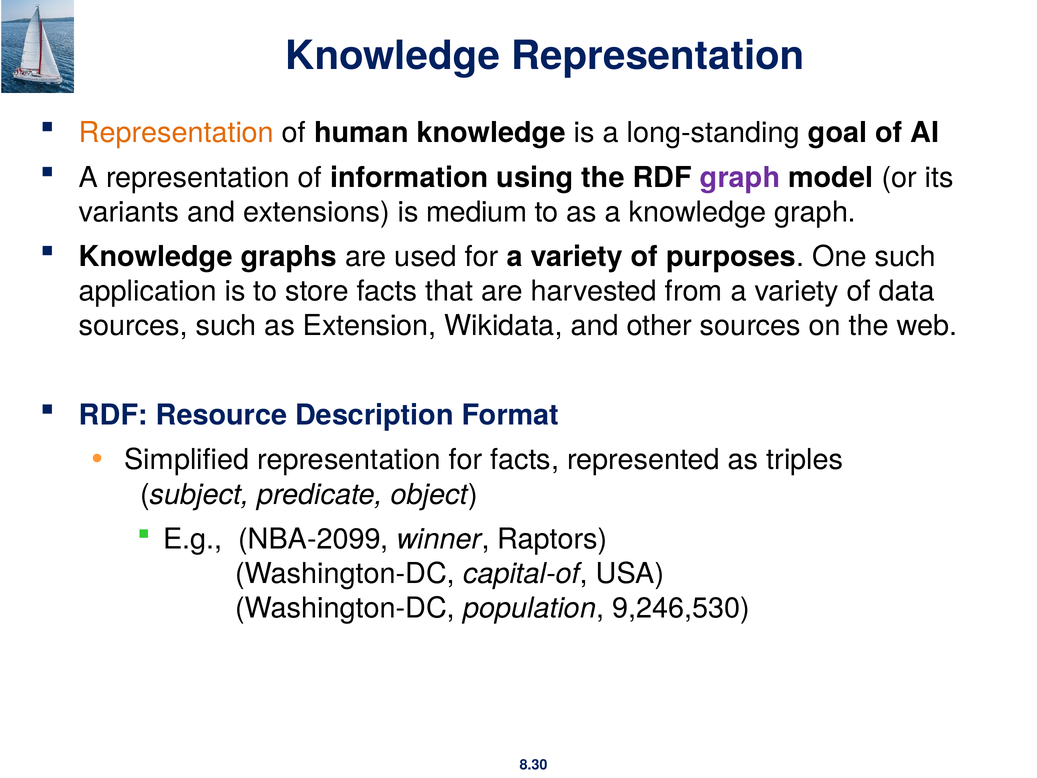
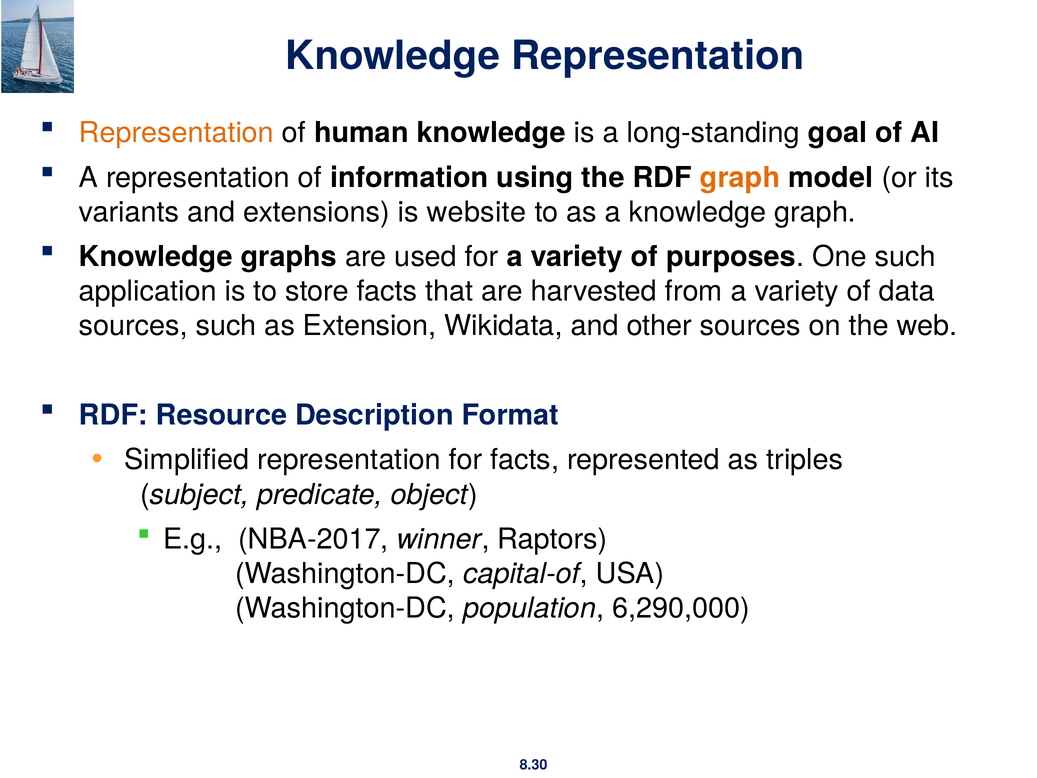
graph colour: purple -> orange (740, 177)
medium: medium -> website (476, 212)
NBA-2099: NBA-2099 -> NBA-2017 (313, 539)
9,246,530: 9,246,530 -> 6,290,000 (681, 608)
